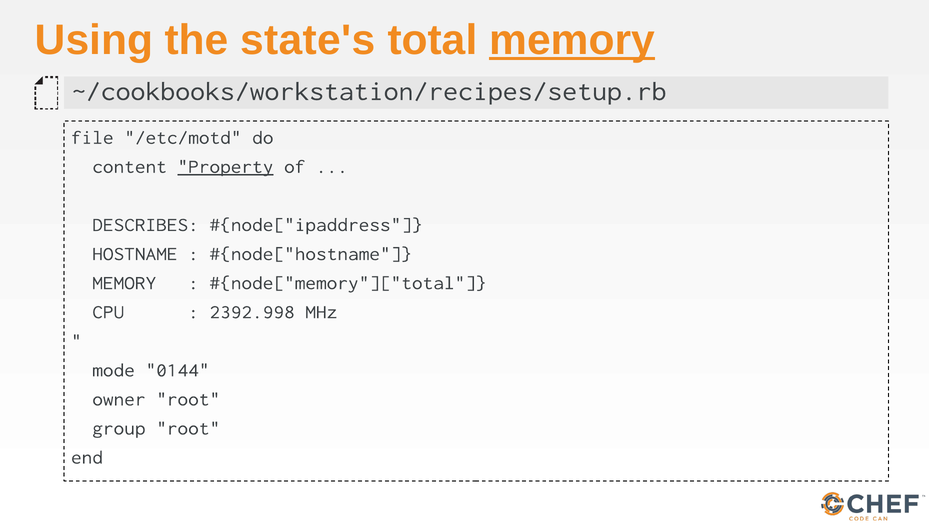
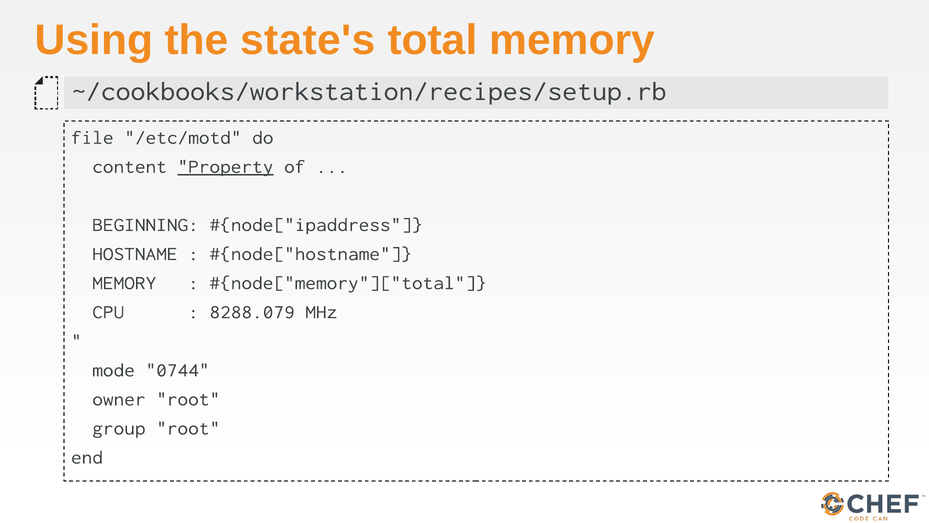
memory underline: present -> none (572, 40)
DESCRIBES: DESCRIBES -> BEGINNING (146, 224)
2392.998: 2392.998 -> 8288.079 (252, 312)
0144: 0144 -> 0744 (178, 370)
